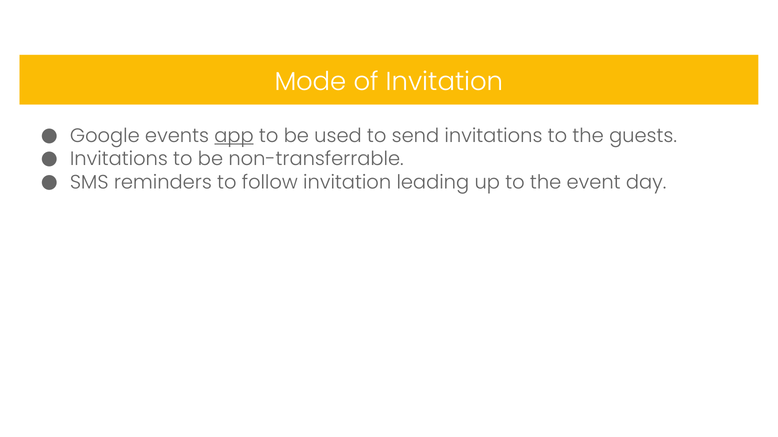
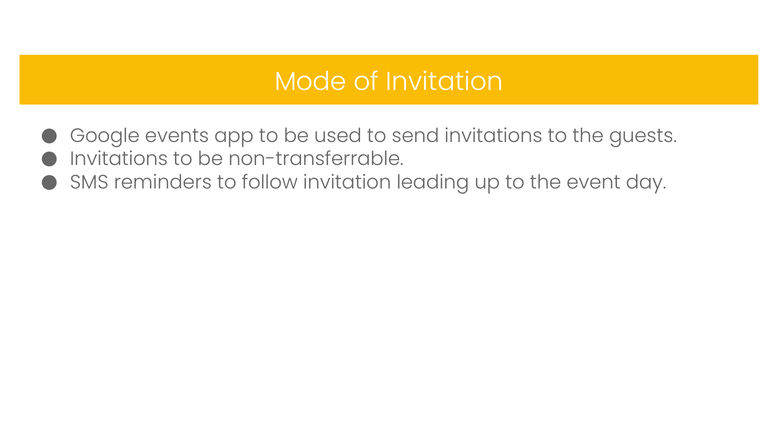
app underline: present -> none (234, 136)
